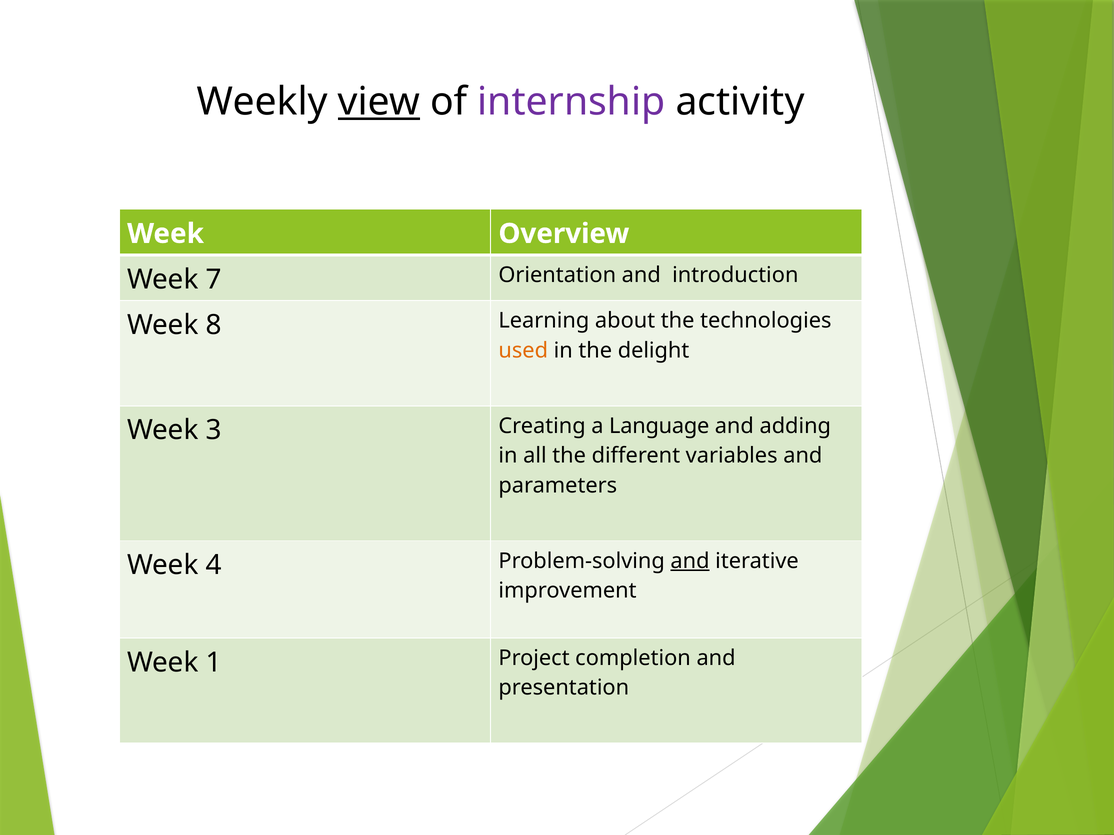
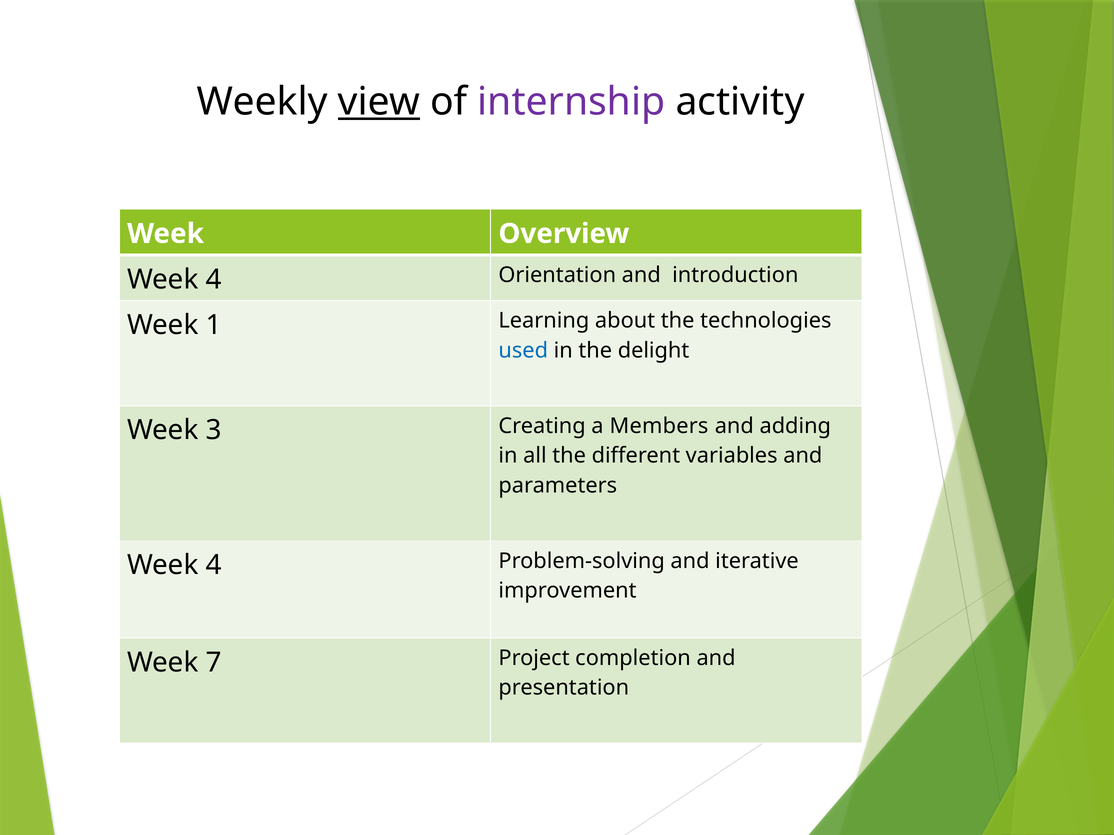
7: 7 -> 4 (214, 280)
8: 8 -> 1 (214, 325)
used colour: orange -> blue (523, 351)
Language: Language -> Members (659, 426)
and underline: present -> none (690, 561)
1: 1 -> 7 (214, 663)
